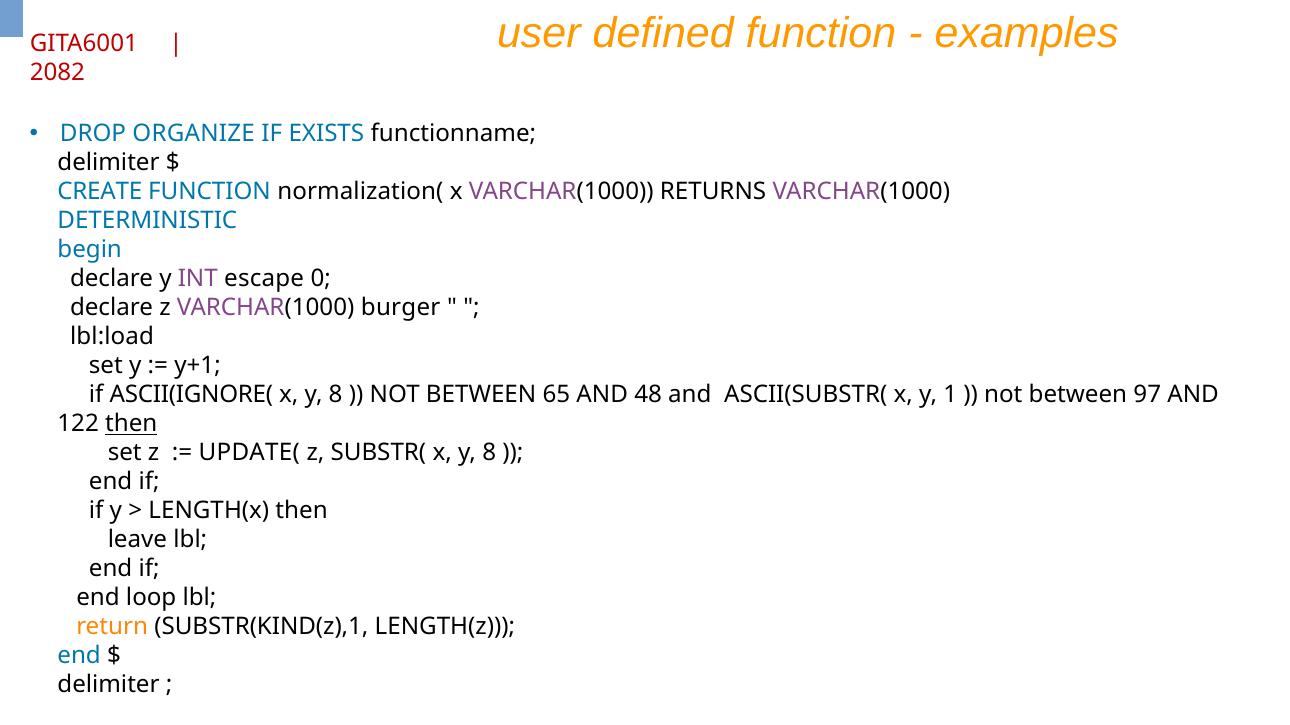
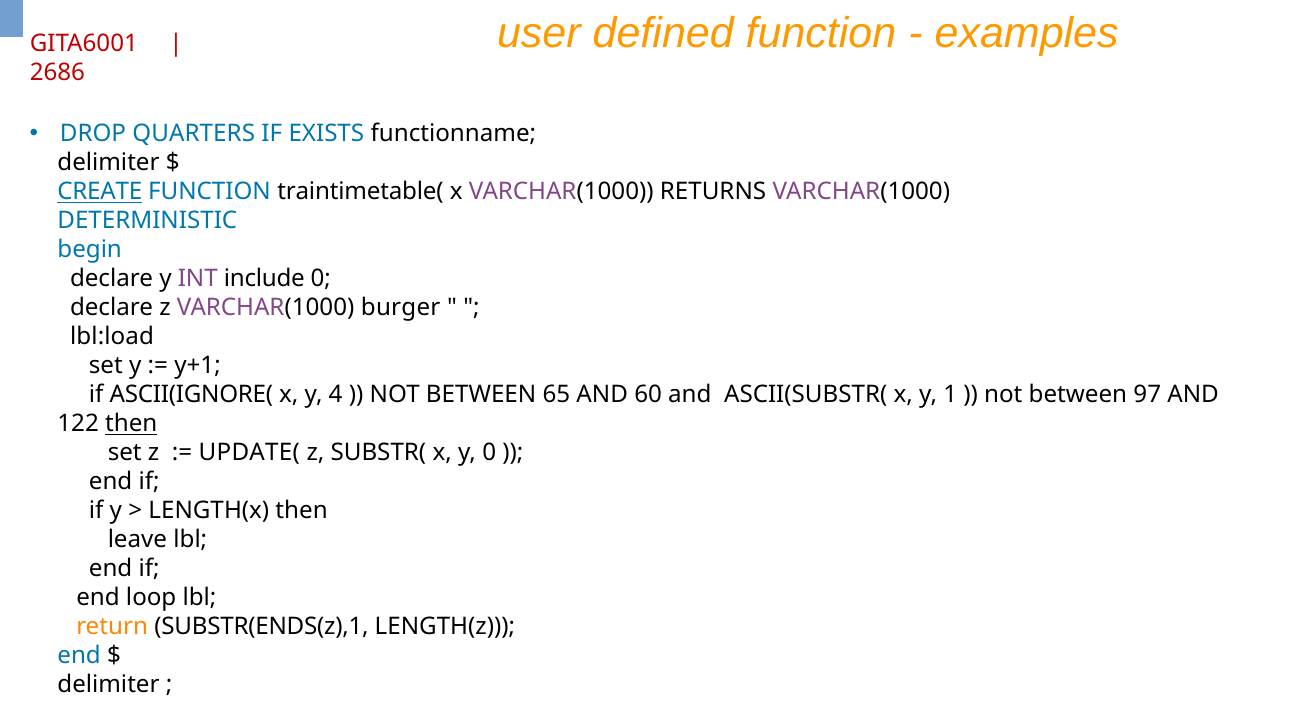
2082: 2082 -> 2686 (57, 72)
ORGANIZE: ORGANIZE -> QUARTERS (194, 134)
CREATE underline: none -> present (100, 192)
normalization(: normalization( -> traintimetable( (360, 192)
escape: escape -> include (264, 279)
8: 8 -> 4 (336, 395)
48: 48 -> 60 (648, 395)
SUBSTR( x y 8: 8 -> 0 (489, 453)
SUBSTR(KIND(z),1: SUBSTR(KIND(z),1 -> SUBSTR(ENDS(z),1 (262, 627)
